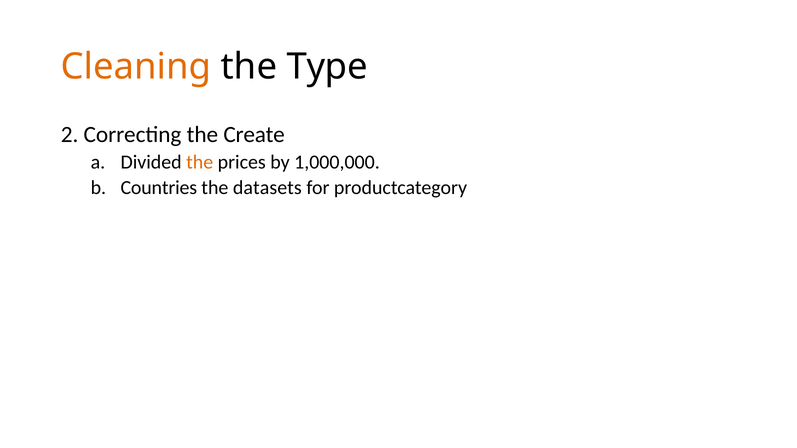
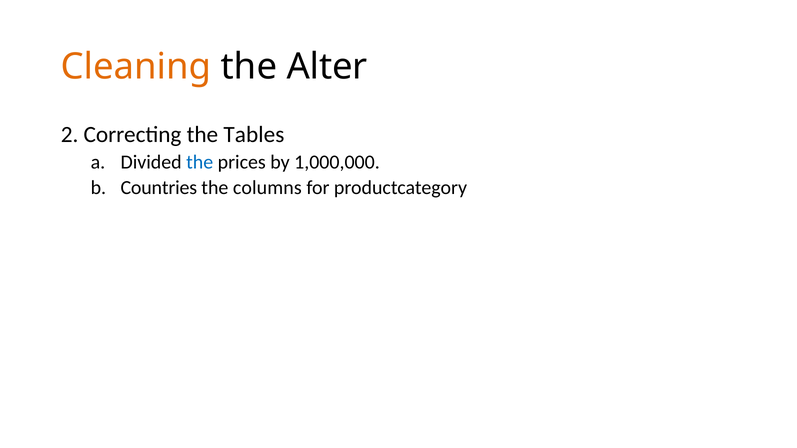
Type: Type -> Alter (327, 67)
Create: Create -> Tables (254, 135)
the colour: orange -> blue (200, 162)
datasets: datasets -> columns (267, 188)
